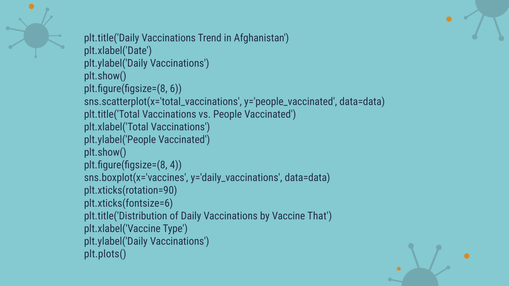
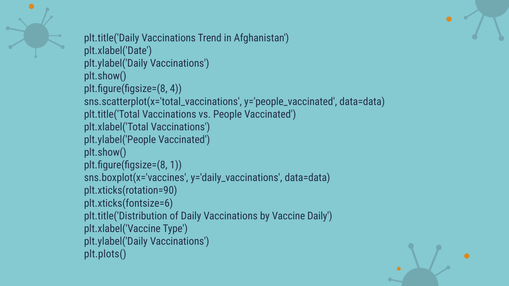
6: 6 -> 4 (176, 89)
4: 4 -> 1 (176, 165)
Vaccine That: That -> Daily (320, 216)
